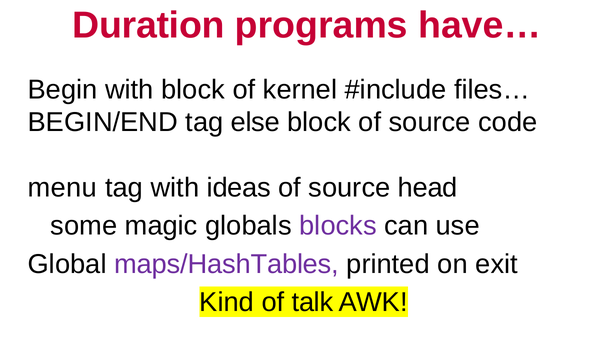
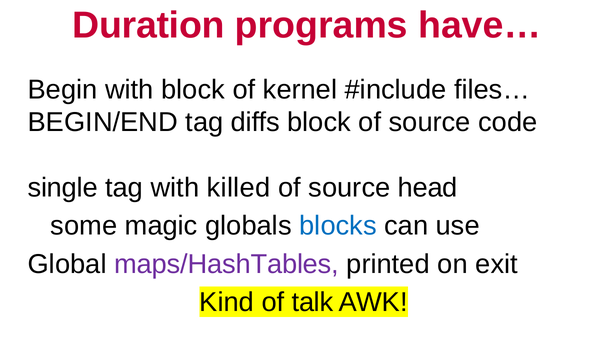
else: else -> diffs (255, 122)
menu: menu -> single (63, 188)
ideas: ideas -> killed (239, 188)
blocks colour: purple -> blue (338, 226)
